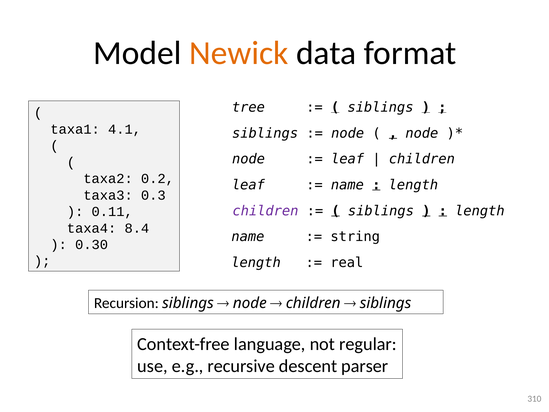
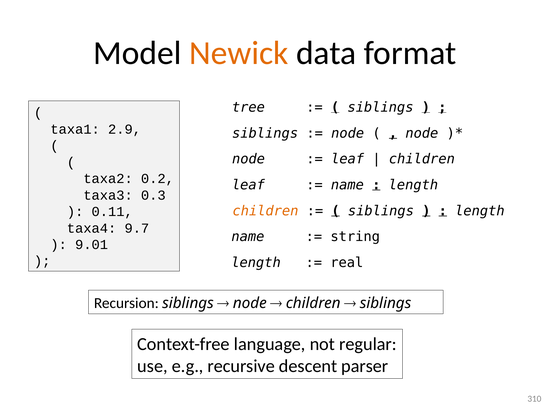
4.1: 4.1 -> 2.9 (125, 129)
children colour: purple -> orange (265, 211)
8.4: 8.4 -> 9.7 (137, 228)
0.30: 0.30 -> 9.01 (92, 244)
